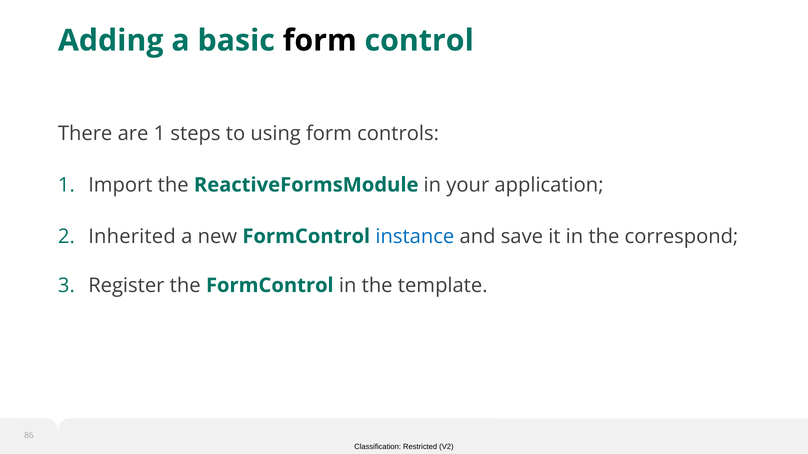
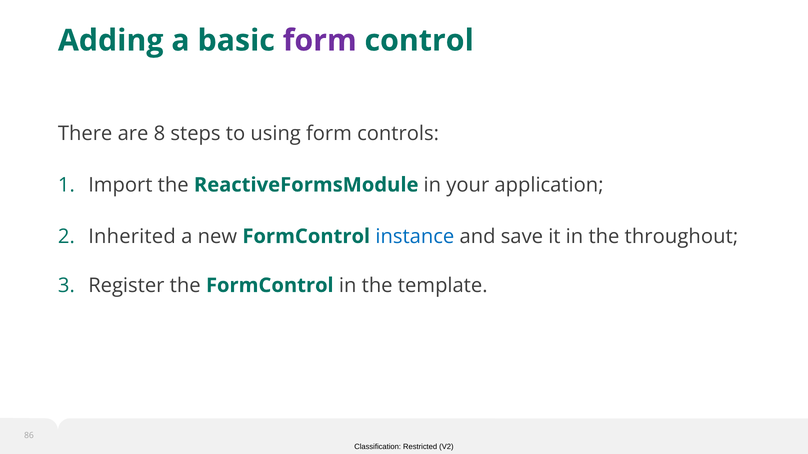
form colour: black -> purple (320, 41)
are 1: 1 -> 8 (159, 134)
correspond: correspond -> throughout (681, 237)
